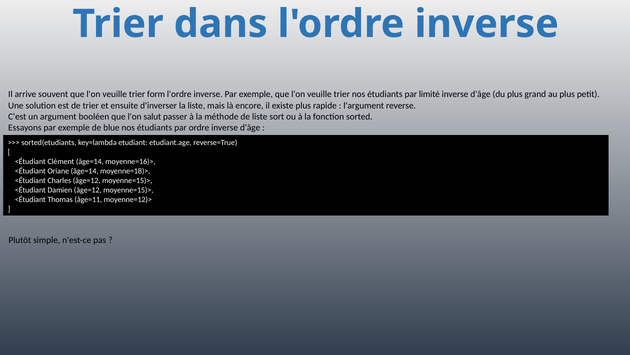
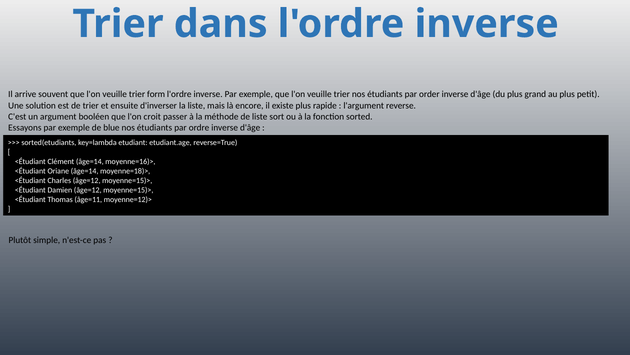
limité: limité -> order (429, 94)
salut: salut -> croit (152, 116)
